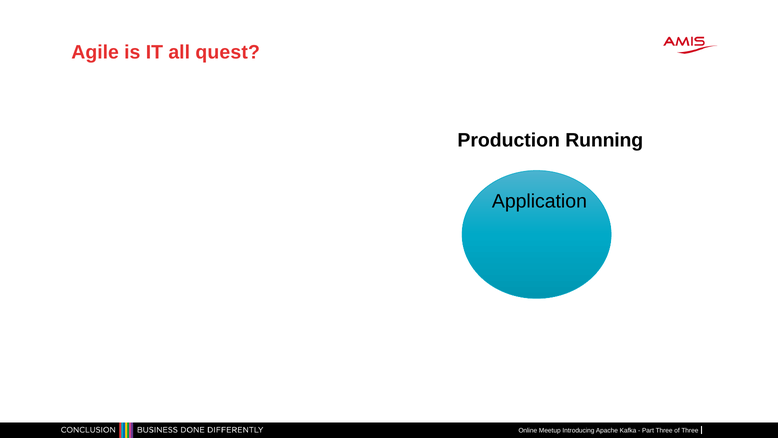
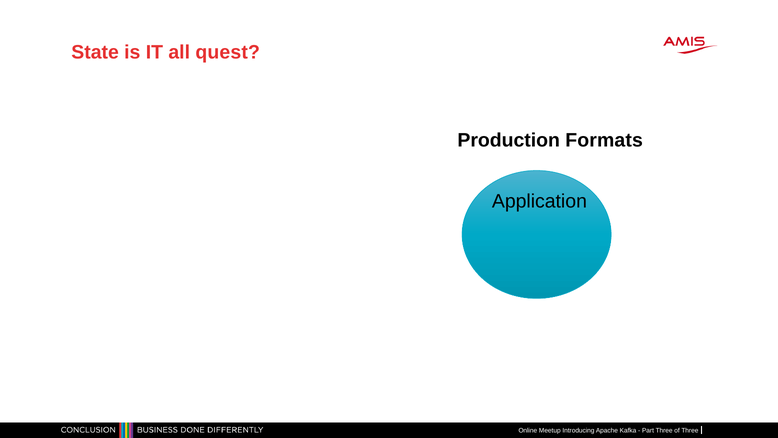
Agile: Agile -> State (95, 52)
Running: Running -> Formats (604, 140)
